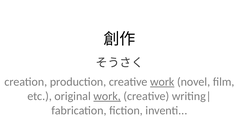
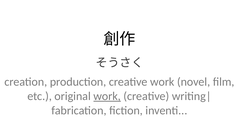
work underline: present -> none (162, 82)
